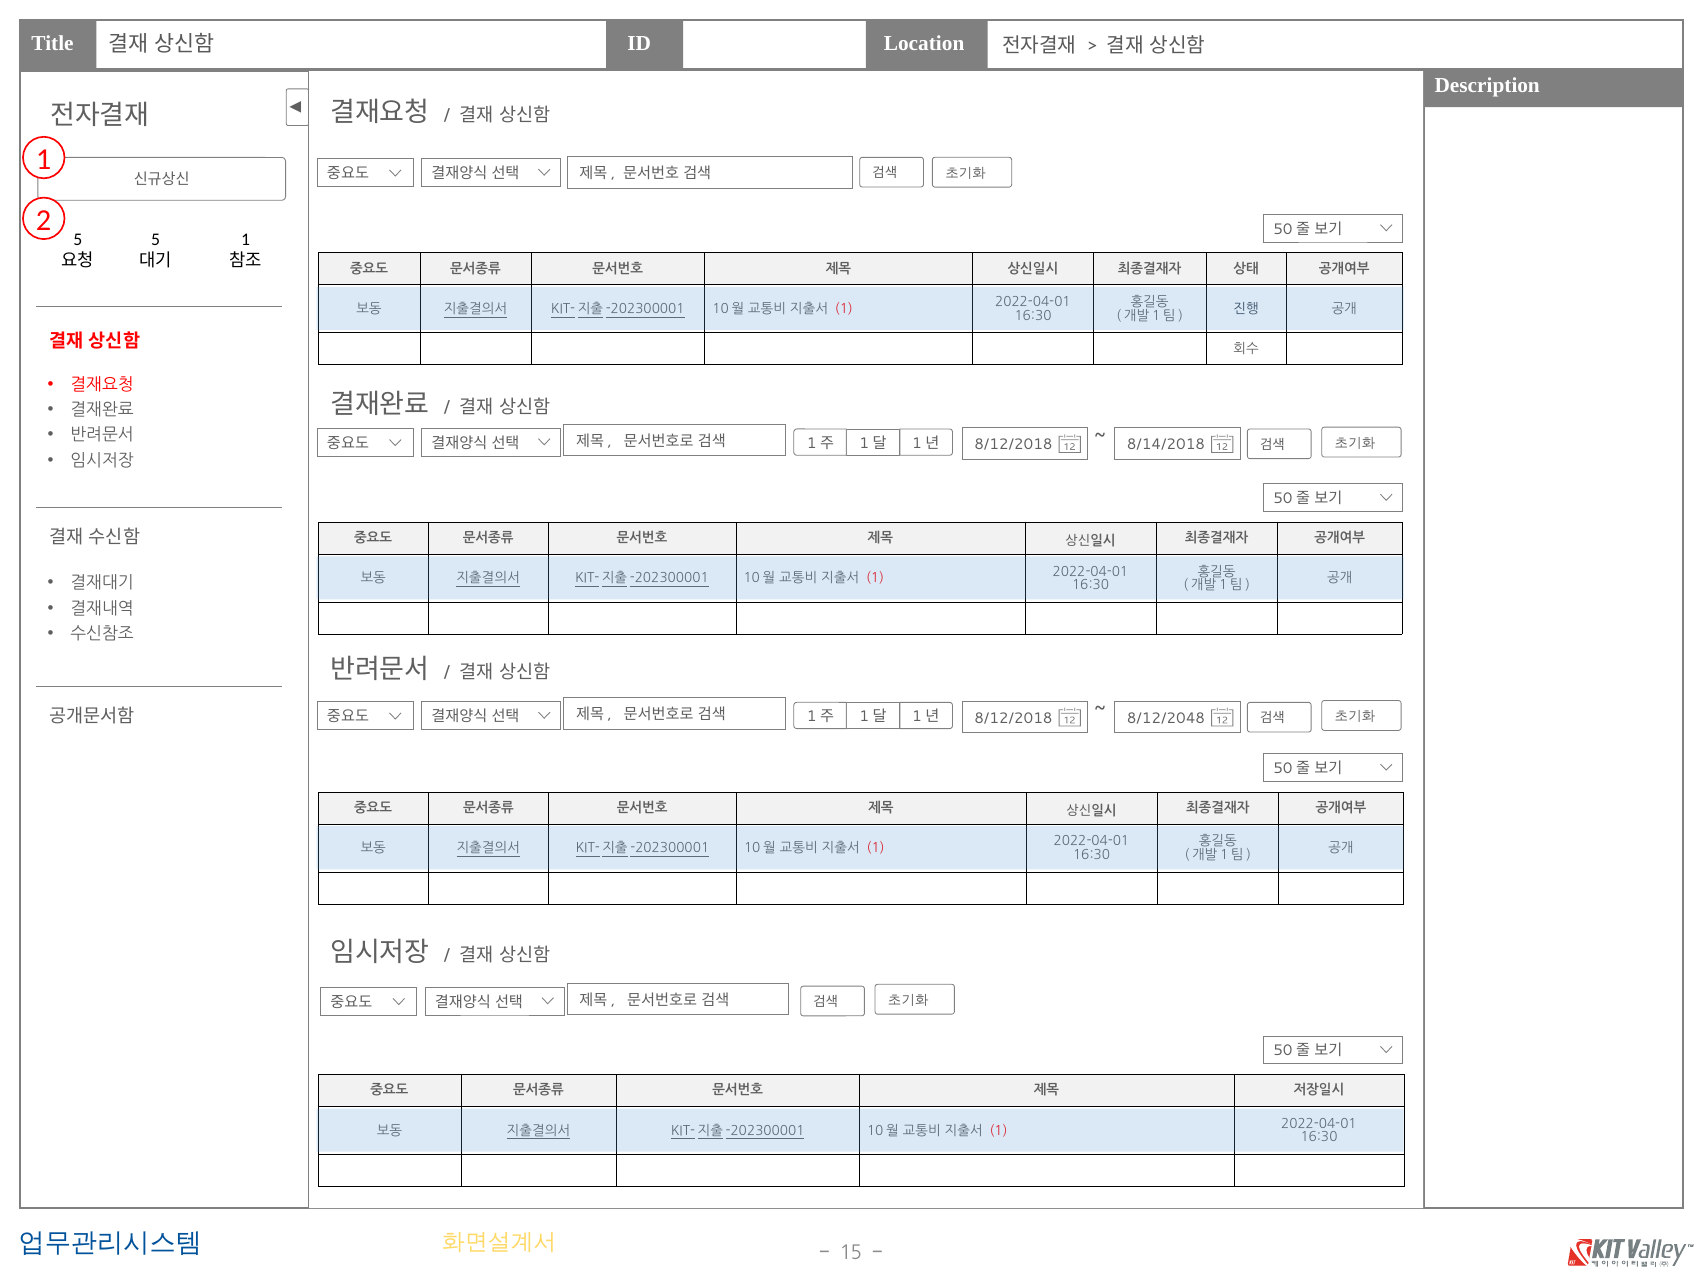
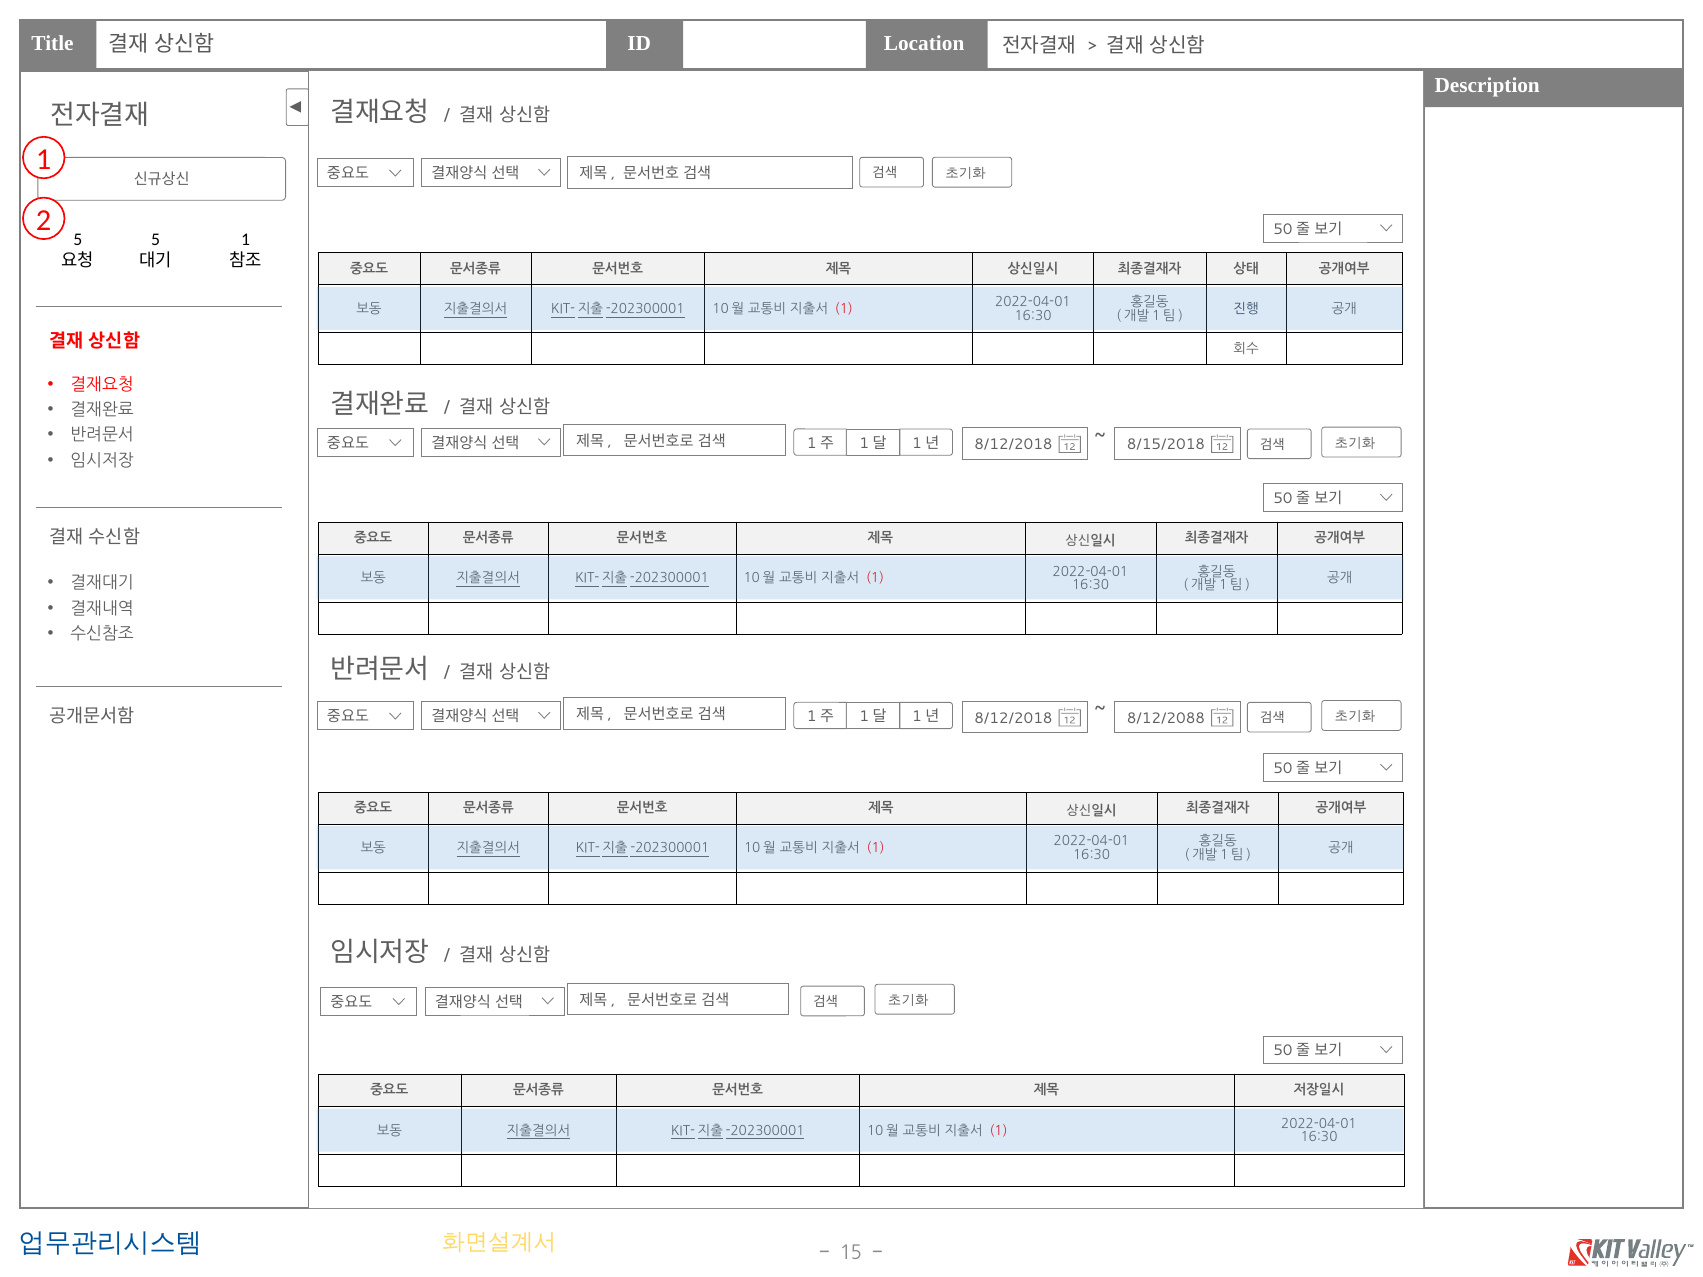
8/14/2018: 8/14/2018 -> 8/15/2018 (1166, 445)
8/12/2048: 8/12/2048 -> 8/12/2088 (1166, 718)
